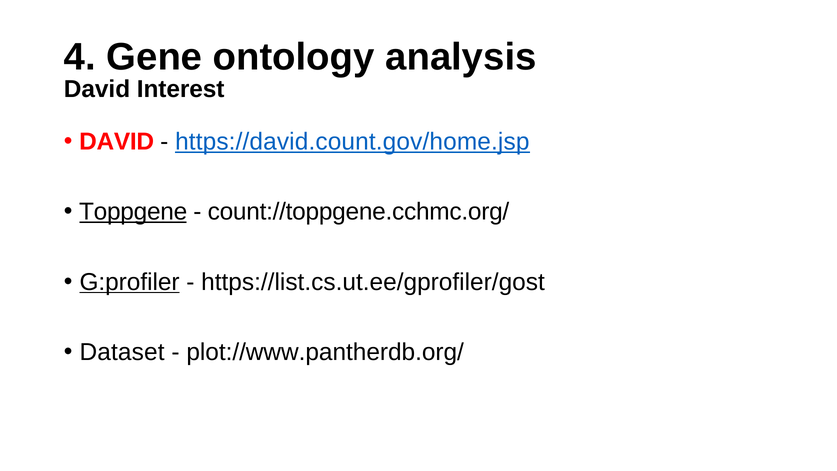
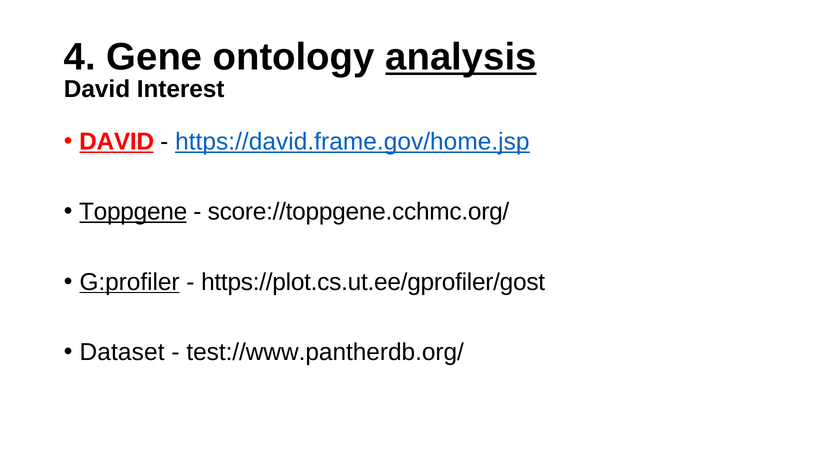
analysis underline: none -> present (461, 57)
DAVID underline: none -> present (117, 142)
https://david.count.gov/home.jsp: https://david.count.gov/home.jsp -> https://david.frame.gov/home.jsp (352, 142)
count://toppgene.cchmc.org/: count://toppgene.cchmc.org/ -> score://toppgene.cchmc.org/ (358, 212)
https://list.cs.ut.ee/gprofiler/gost: https://list.cs.ut.ee/gprofiler/gost -> https://plot.cs.ut.ee/gprofiler/gost (373, 282)
plot://www.pantherdb.org/: plot://www.pantherdb.org/ -> test://www.pantherdb.org/ (325, 352)
